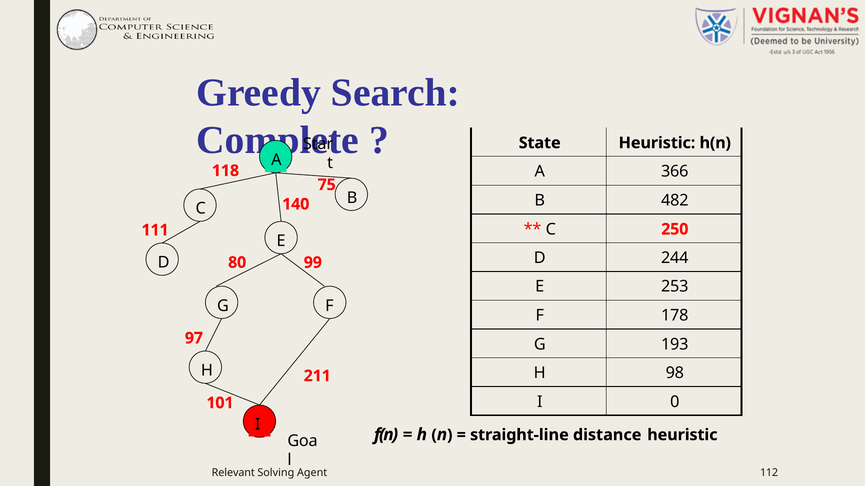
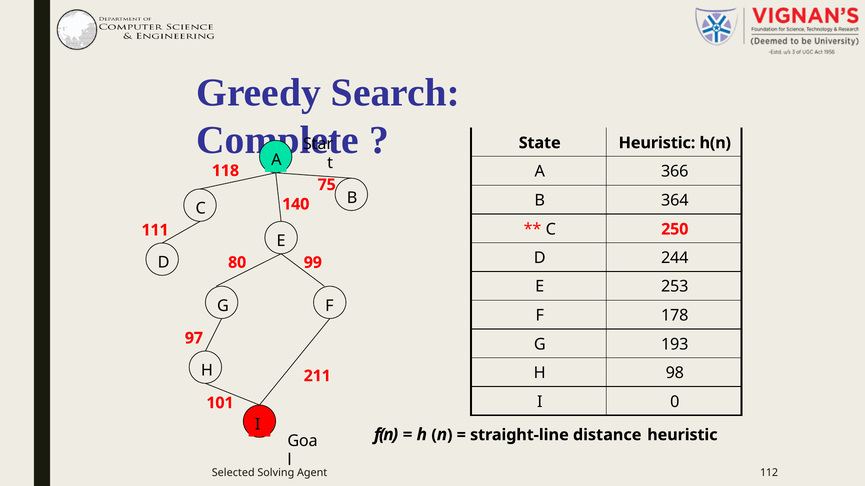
482: 482 -> 364 (675, 201)
Relevant: Relevant -> Selected (233, 473)
